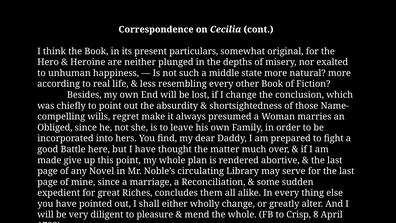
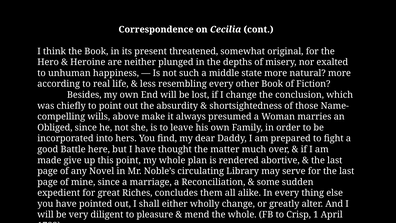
particulars: particulars -> threatened (194, 51)
regret: regret -> above (126, 117)
8: 8 -> 1 (316, 215)
